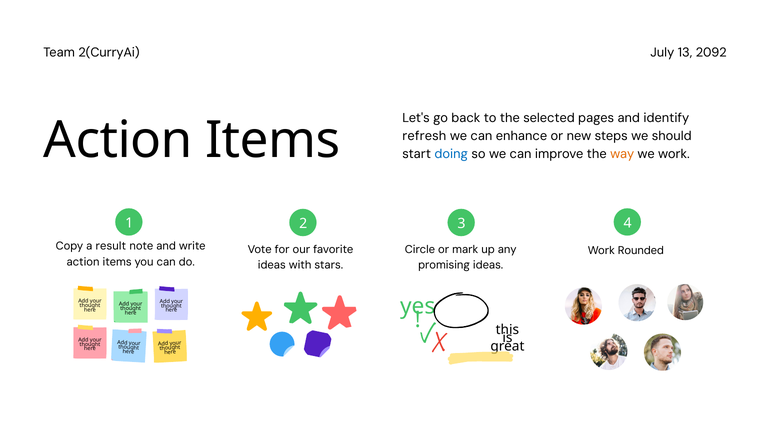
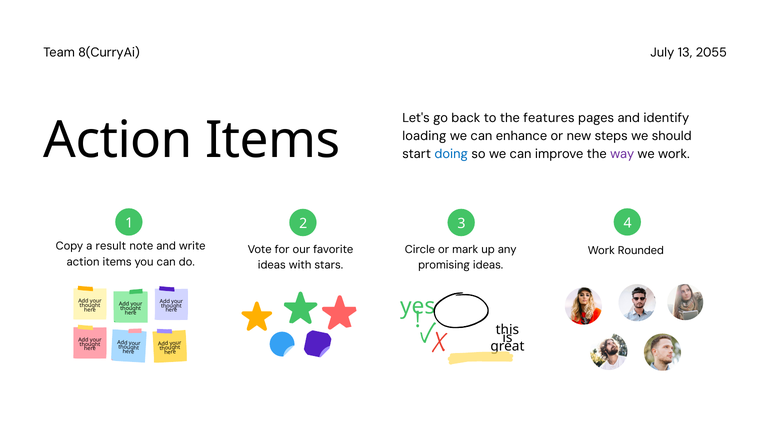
2(CurryAi: 2(CurryAi -> 8(CurryAi (109, 52)
2092: 2092 -> 2055 (711, 52)
selected: selected -> features (549, 118)
refresh: refresh -> loading (424, 136)
way colour: orange -> purple (622, 154)
